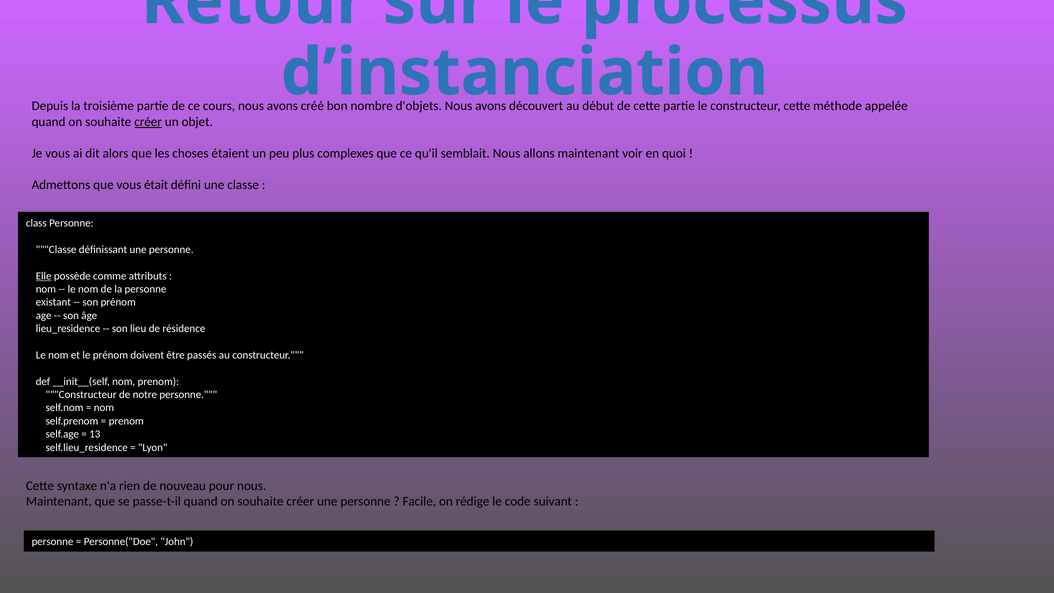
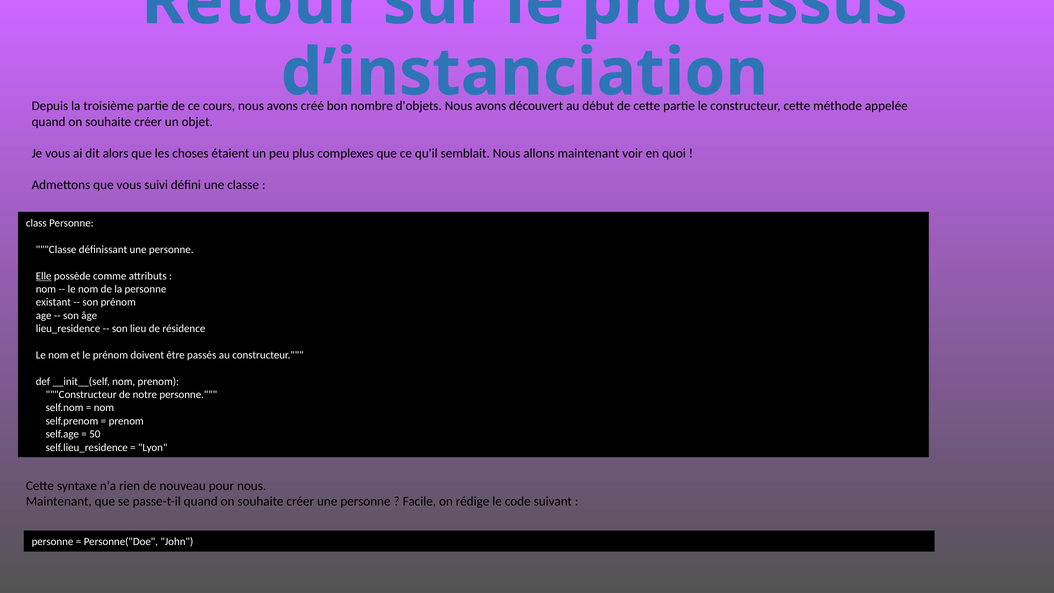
créer underline: present -> none (148, 122)
était: était -> suivi (156, 185)
13: 13 -> 50 (95, 434)
